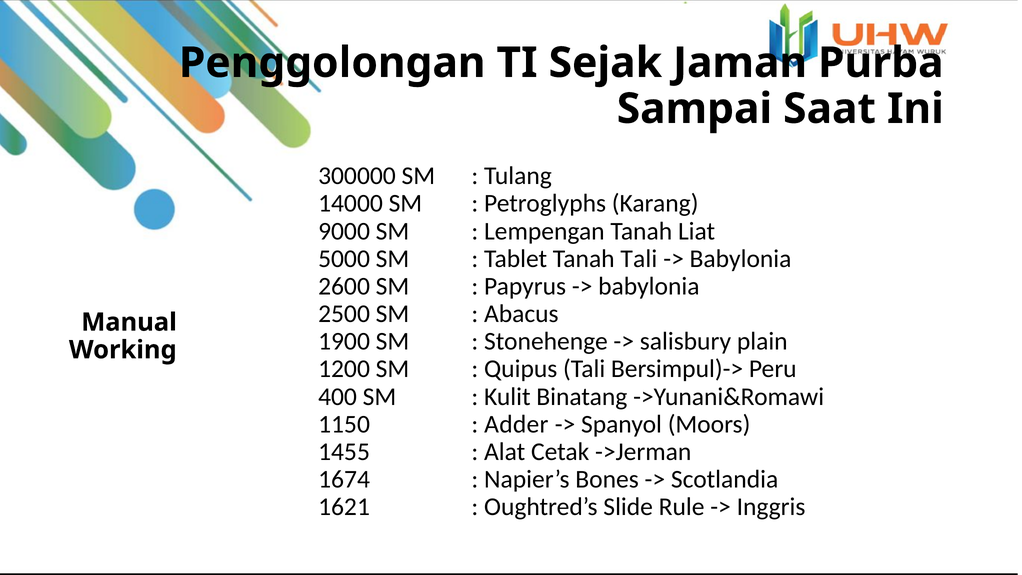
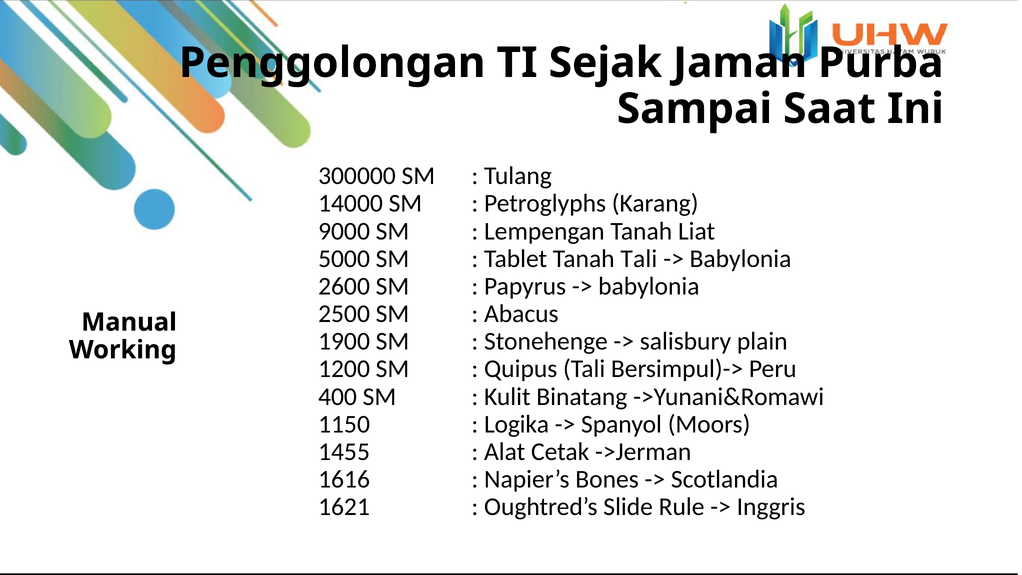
Adder: Adder -> Logika (517, 424)
1674: 1674 -> 1616 (344, 479)
